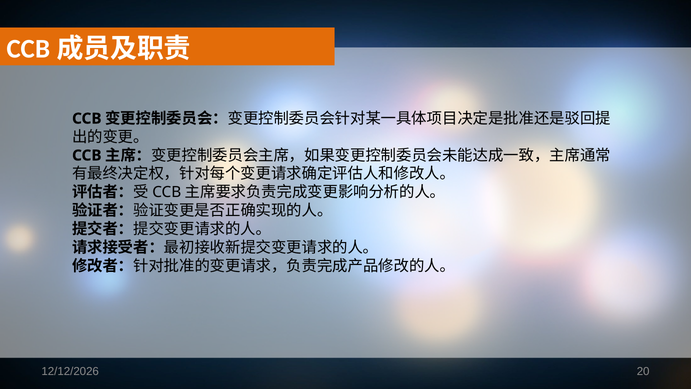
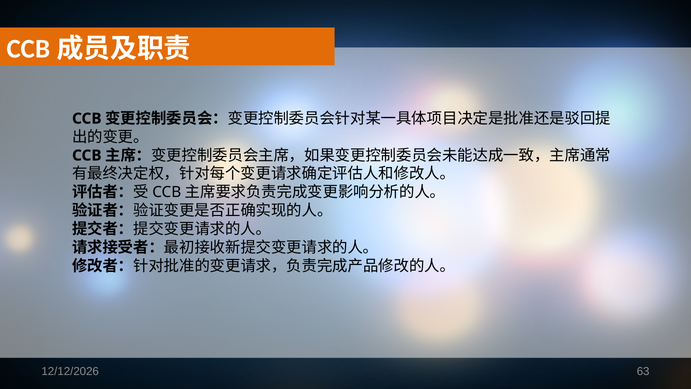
20: 20 -> 63 (643, 371)
